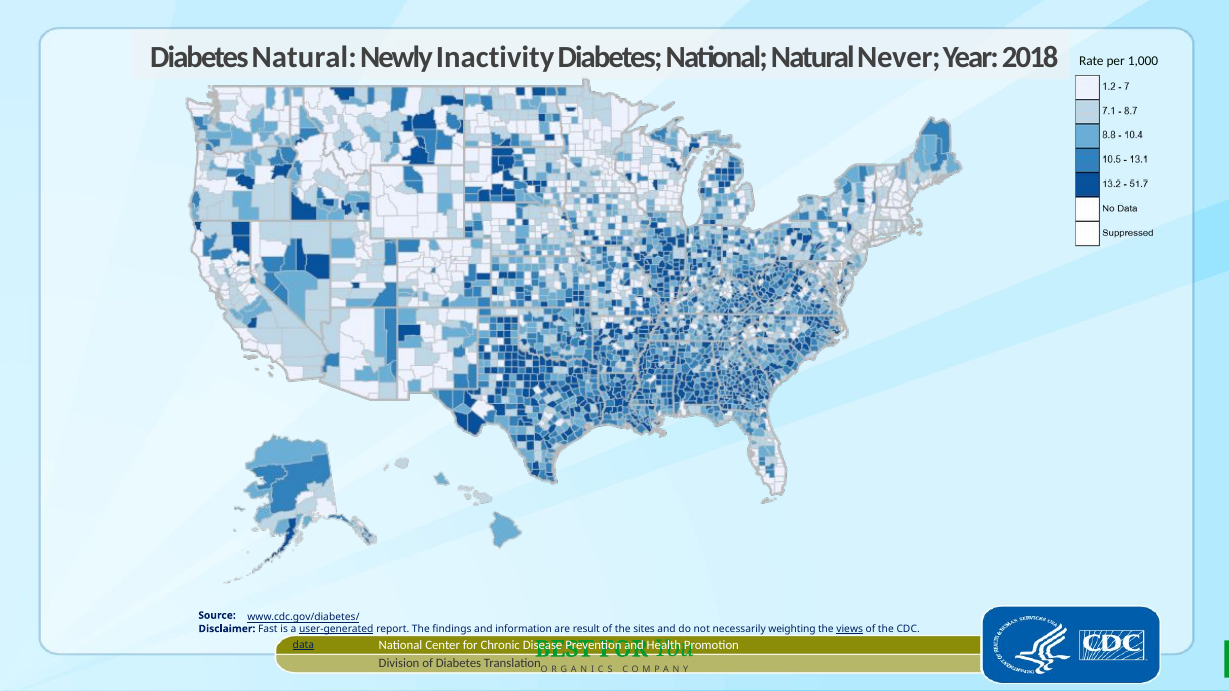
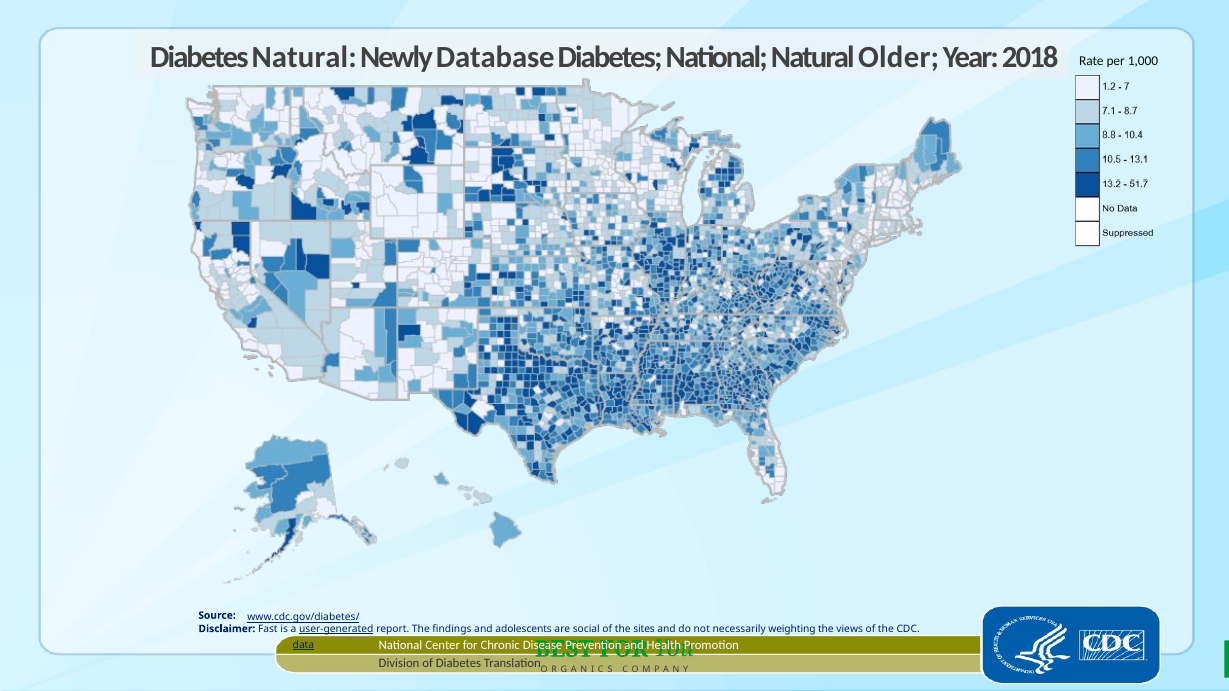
Inactivity: Inactivity -> Database (495, 57)
Never: Never -> Older (899, 57)
information: information -> adolescents (524, 629)
result: result -> social (586, 629)
views underline: present -> none (850, 629)
